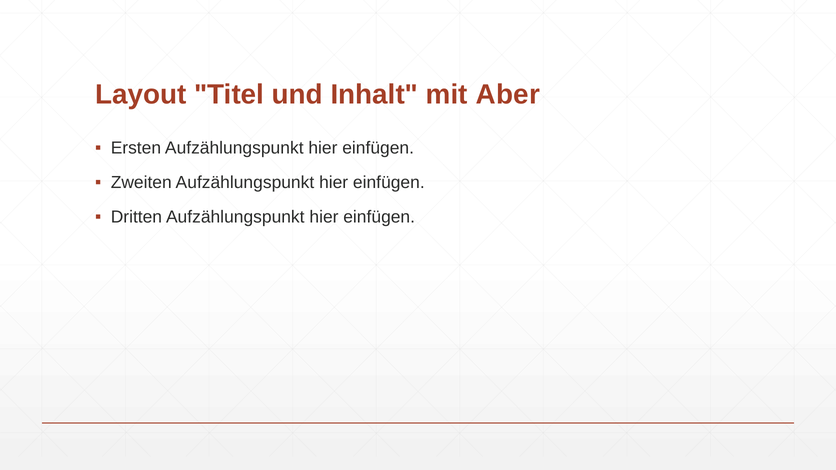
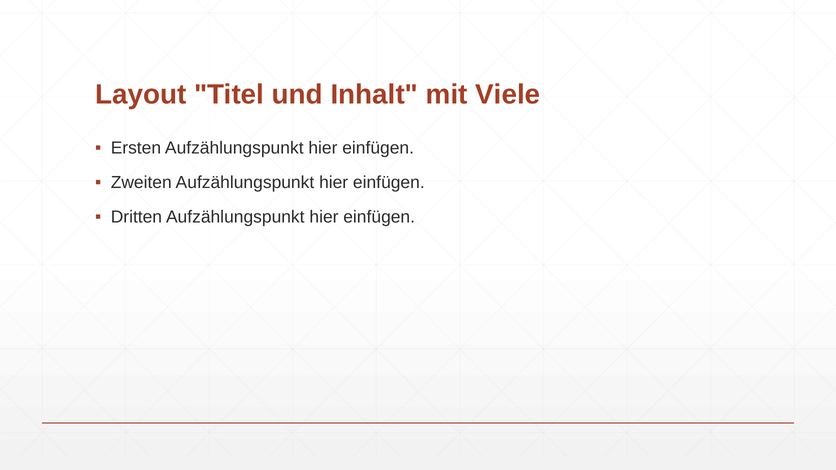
Aber: Aber -> Viele (508, 95)
